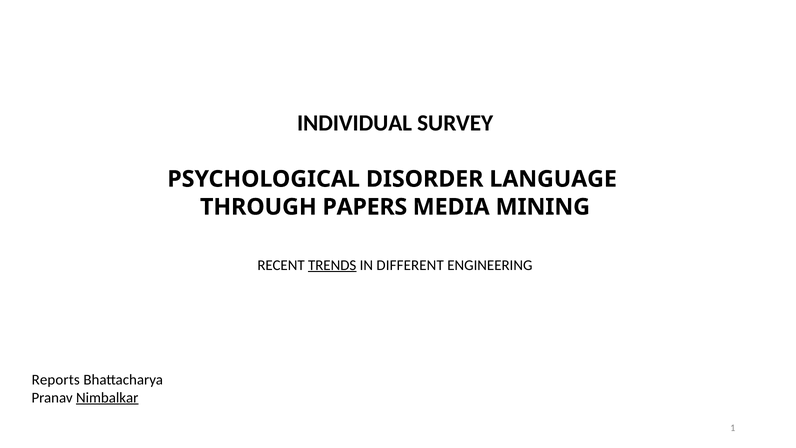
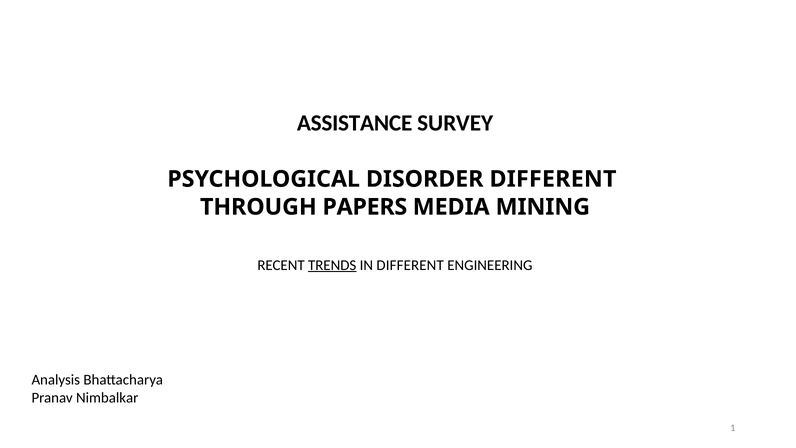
INDIVIDUAL: INDIVIDUAL -> ASSISTANCE (355, 123)
DISORDER LANGUAGE: LANGUAGE -> DIFFERENT (553, 179)
Reports: Reports -> Analysis (56, 380)
Nimbalkar underline: present -> none (107, 397)
